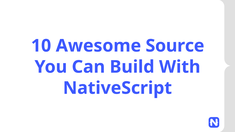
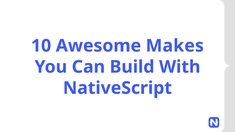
Source: Source -> Makes (175, 46)
